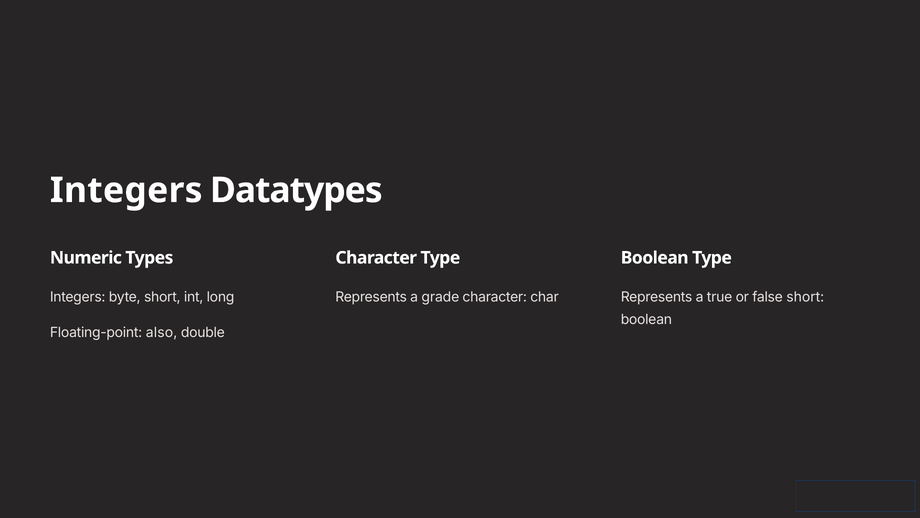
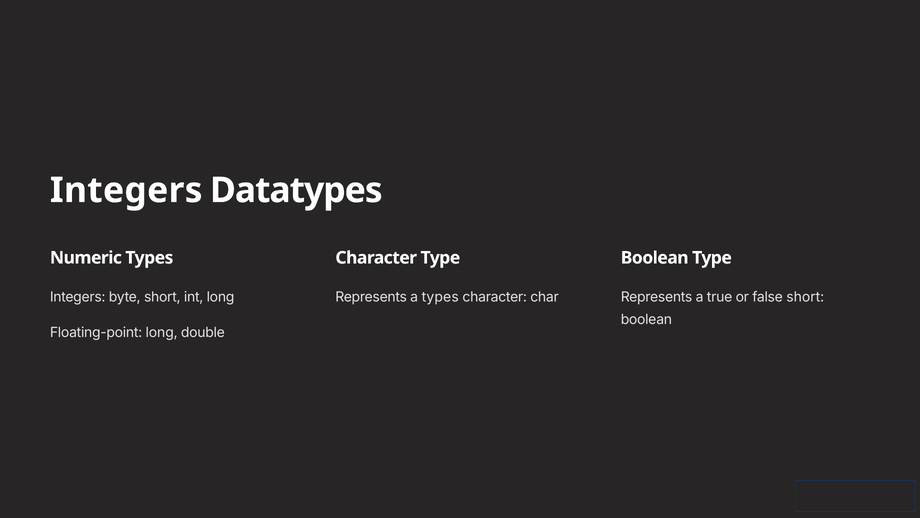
a grade: grade -> types (440, 297)
Floating-point also: also -> long (162, 332)
